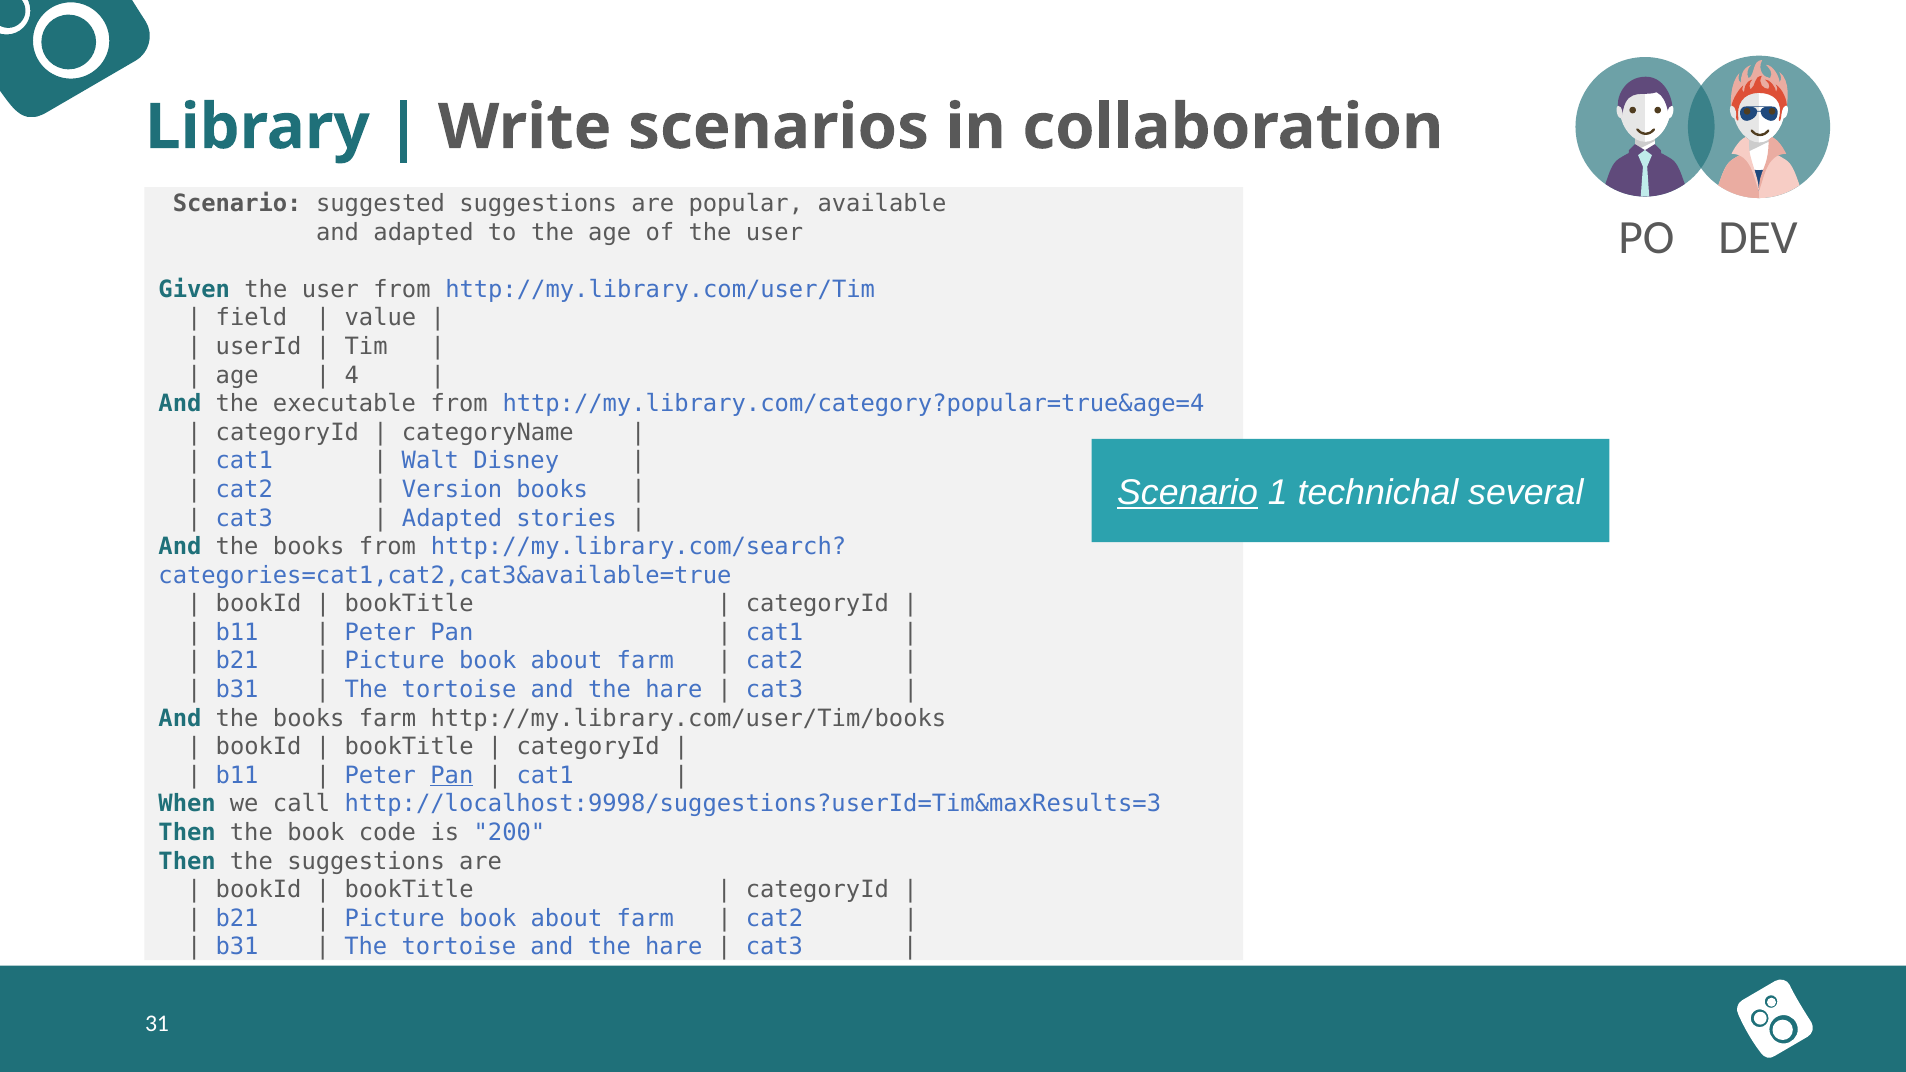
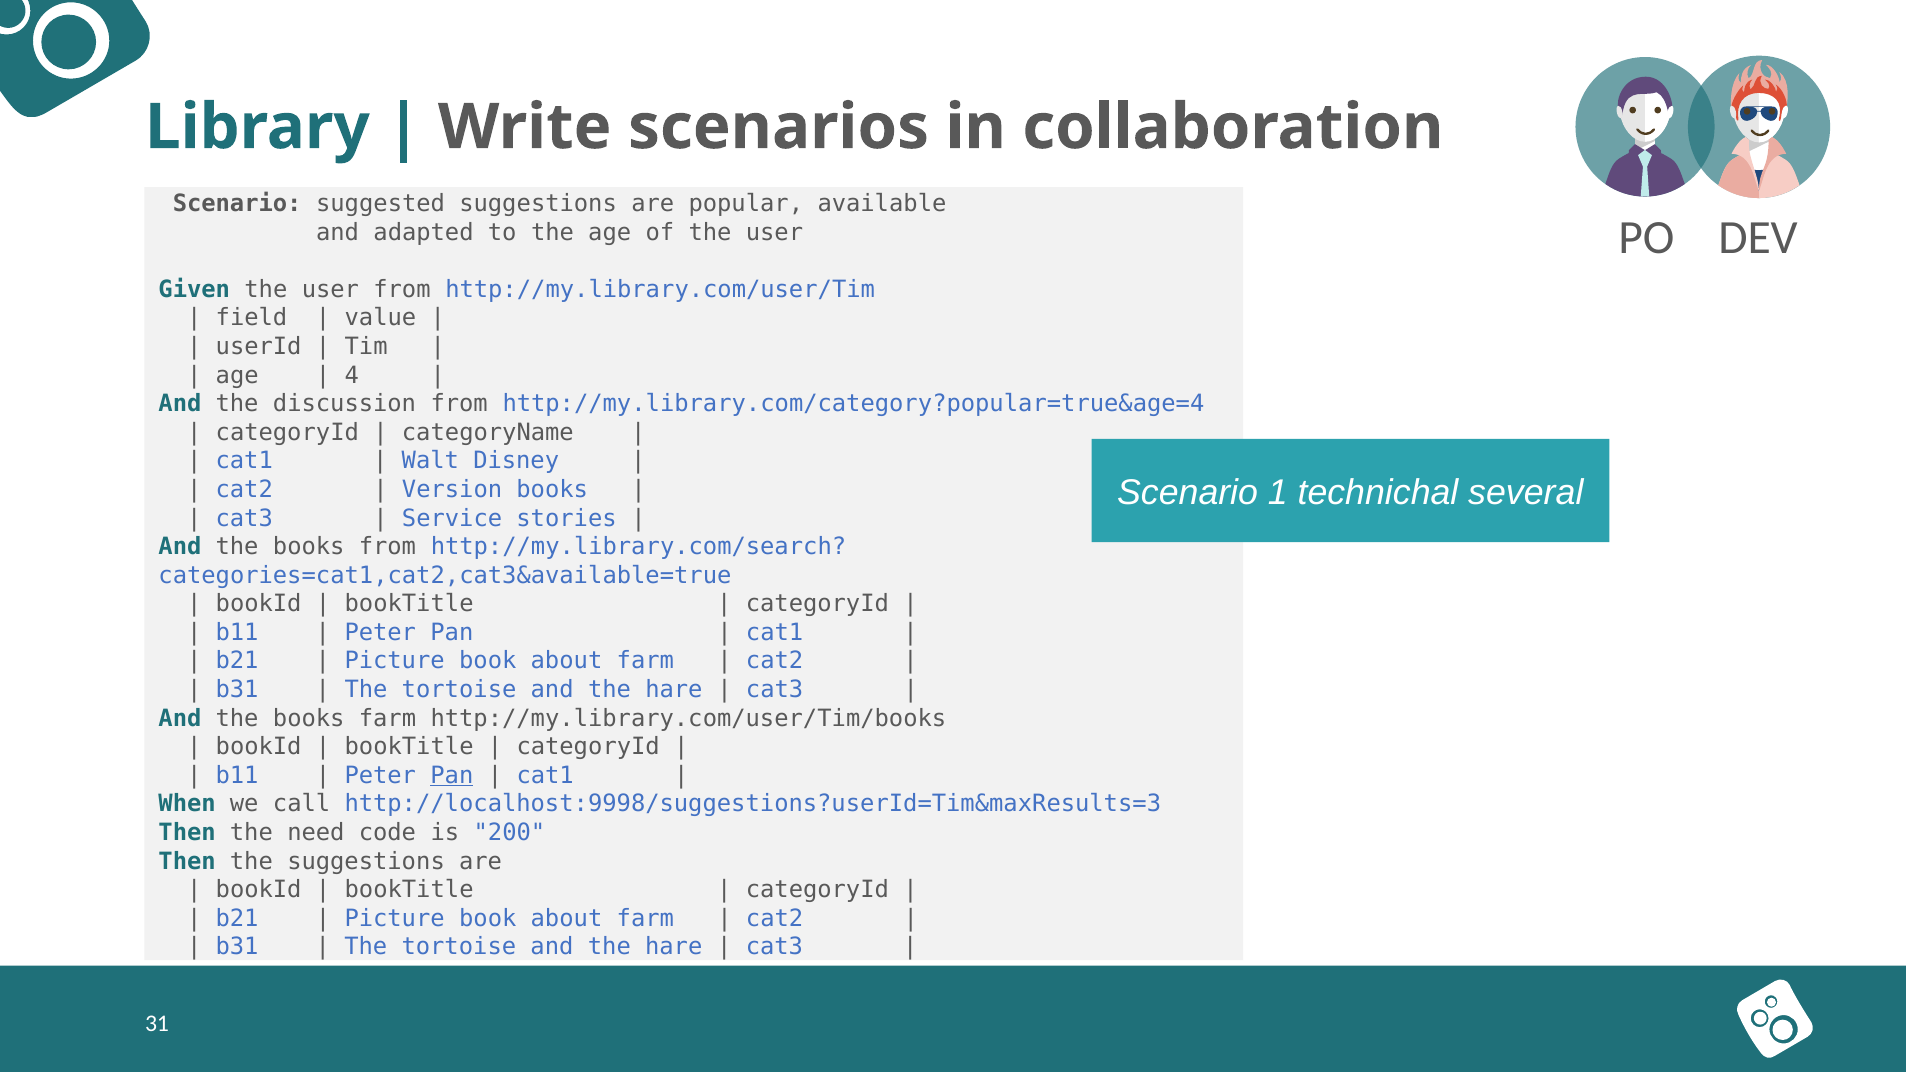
executable: executable -> discussion (345, 404)
Scenario underline: present -> none (1188, 493)
Adapted: Adapted -> Service (452, 518)
the book: book -> need (316, 833)
